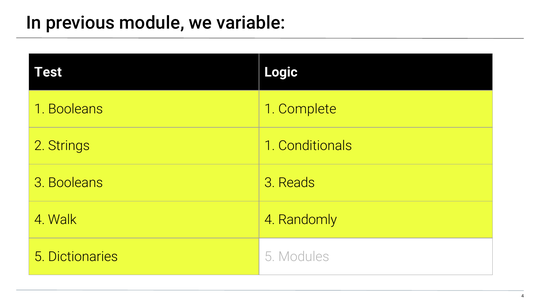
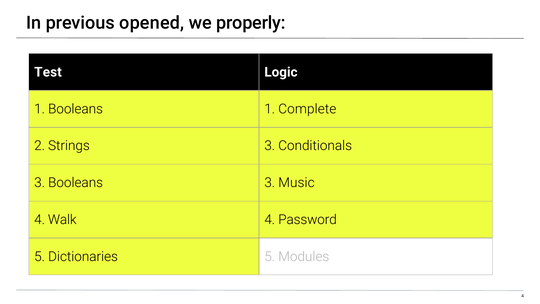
module: module -> opened (152, 23)
variable: variable -> properly (251, 23)
Strings 1: 1 -> 3 (270, 146)
Reads: Reads -> Music (296, 183)
Randomly: Randomly -> Password (308, 219)
